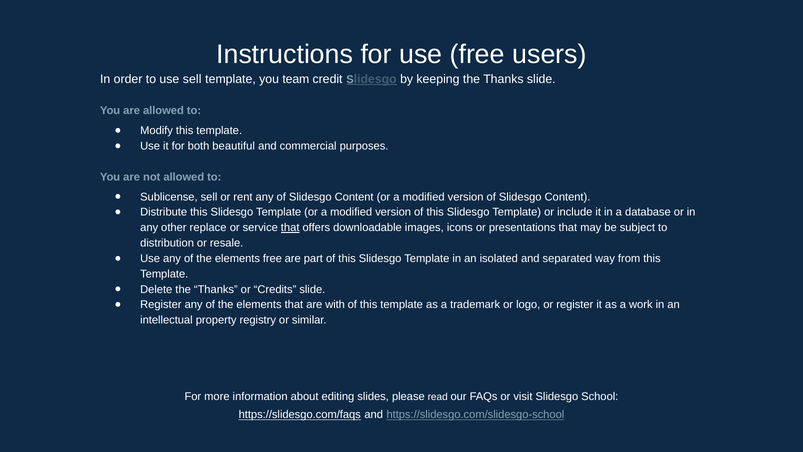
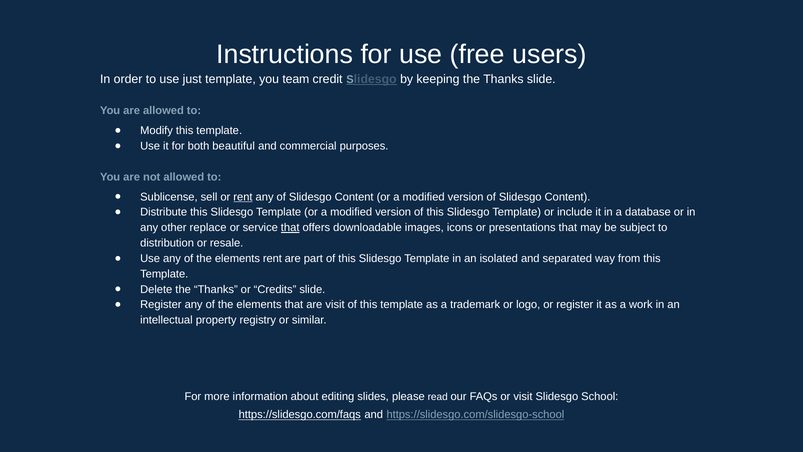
use sell: sell -> just (192, 79)
rent underline: none -> present (243, 197)
elements free: free -> rent (272, 258)
are with: with -> visit (335, 305)
